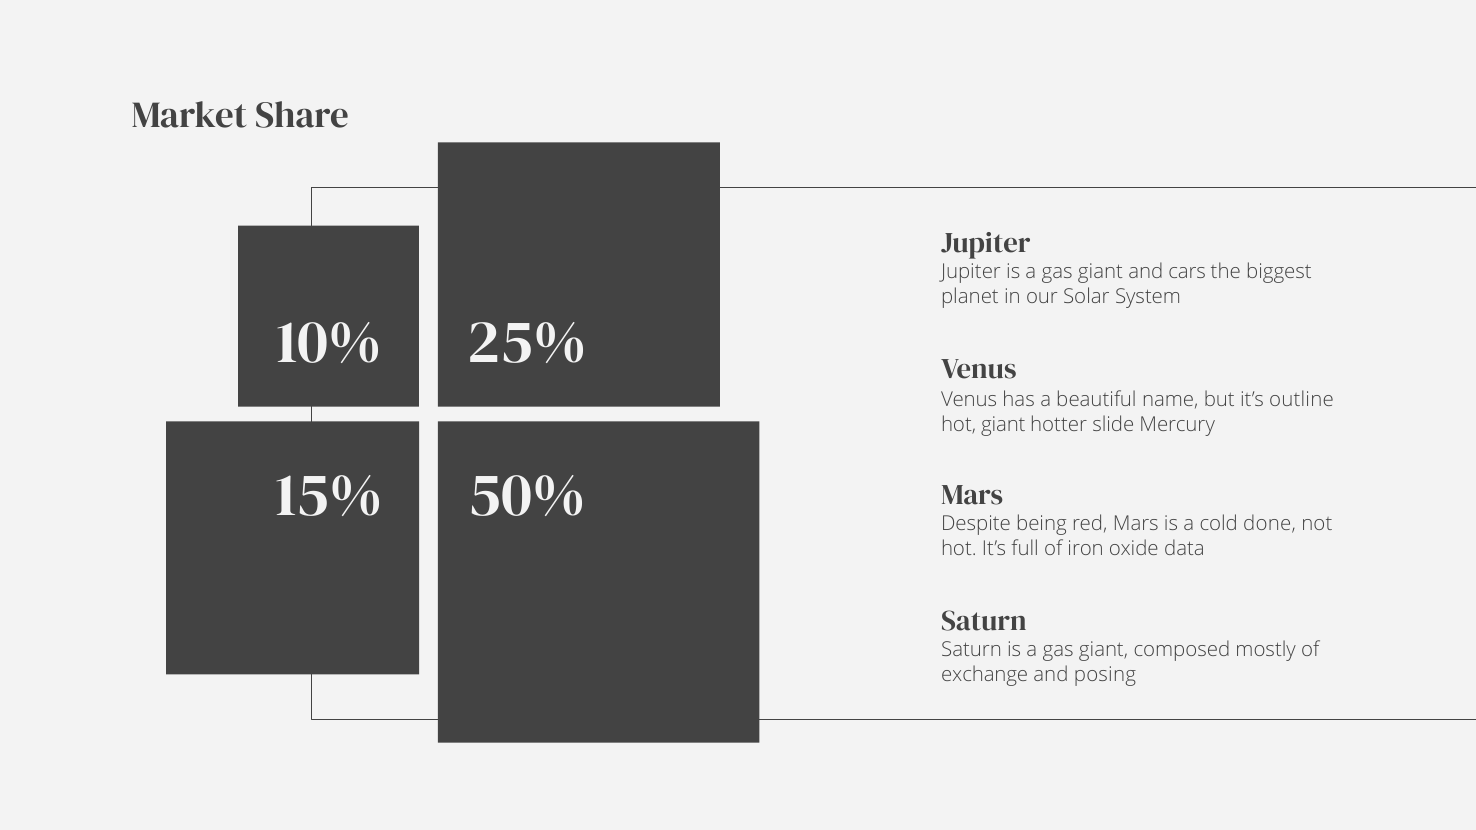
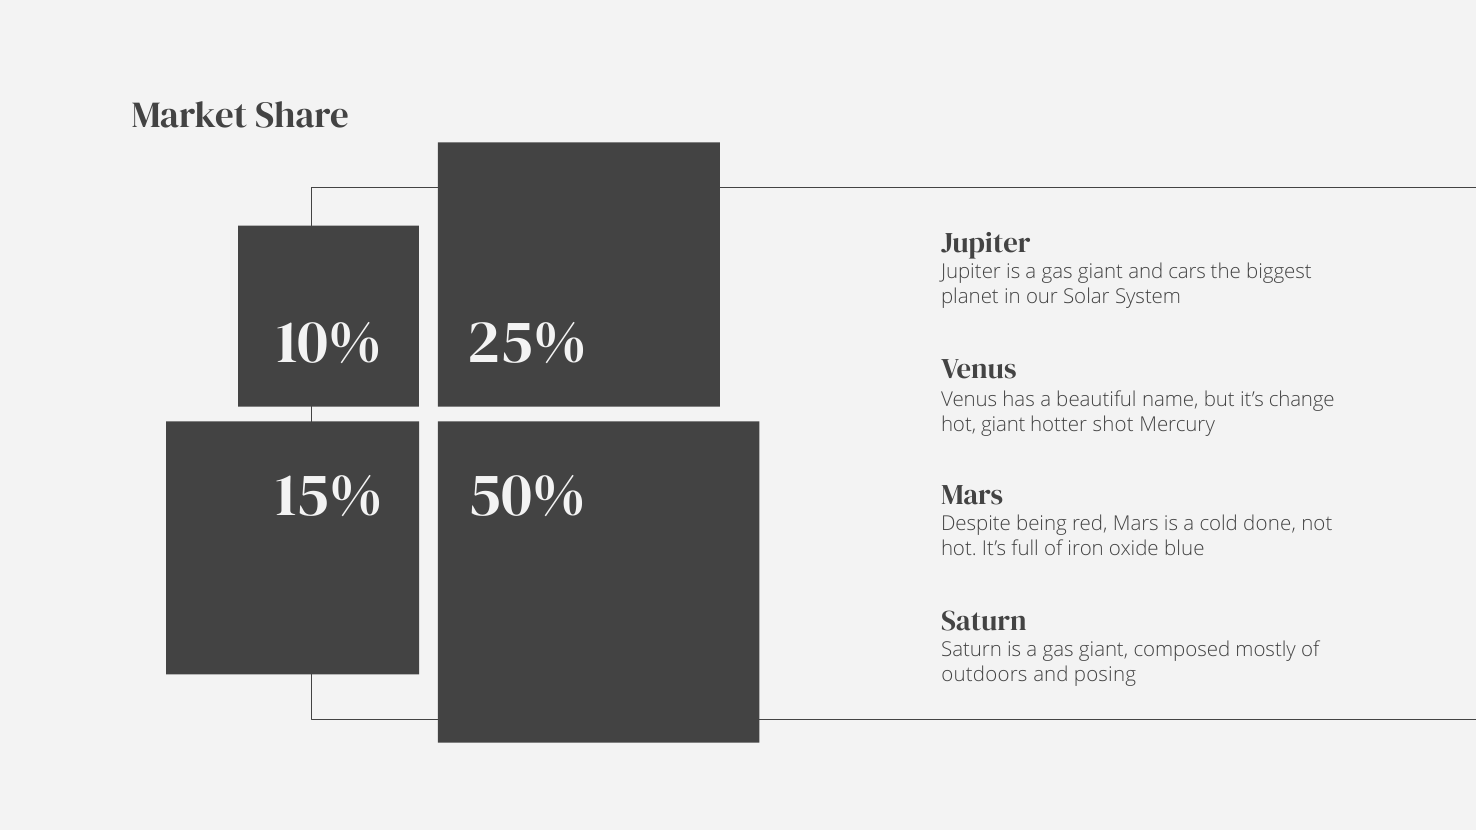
outline: outline -> change (1302, 400)
slide: slide -> shot (1113, 425)
data: data -> blue (1184, 549)
exchange: exchange -> outdoors (984, 675)
